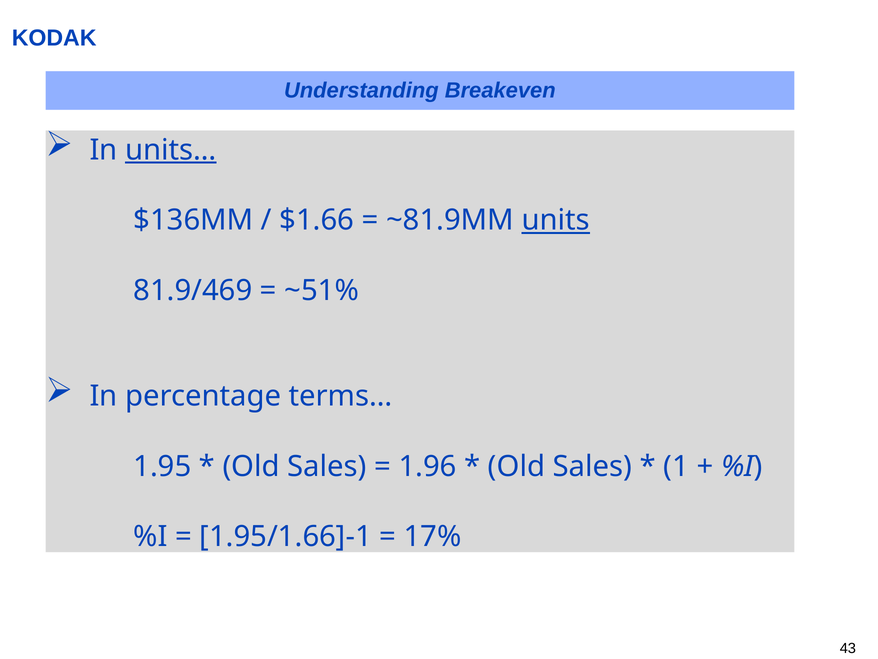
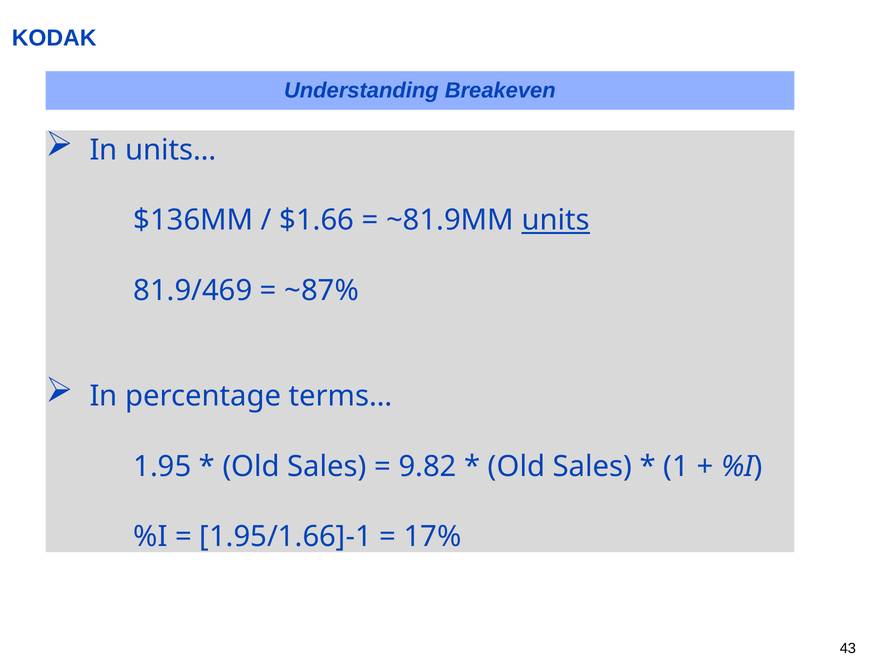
units… underline: present -> none (171, 150)
~51%: ~51% -> ~87% (322, 290)
1.96: 1.96 -> 9.82 (428, 466)
